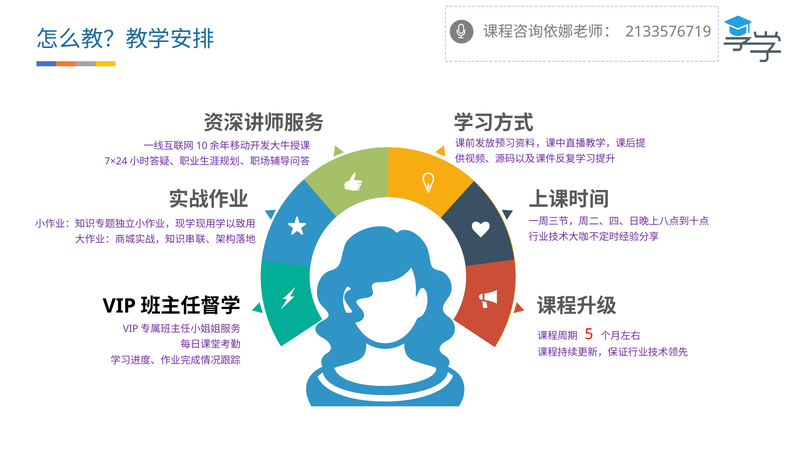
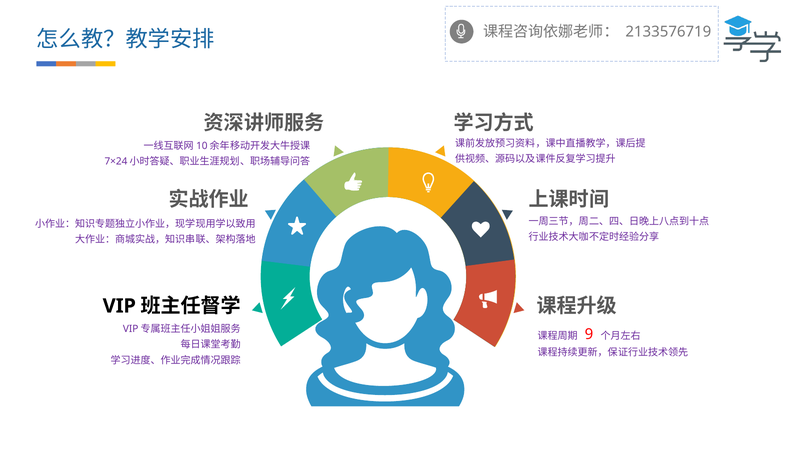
5: 5 -> 9 (589, 334)
